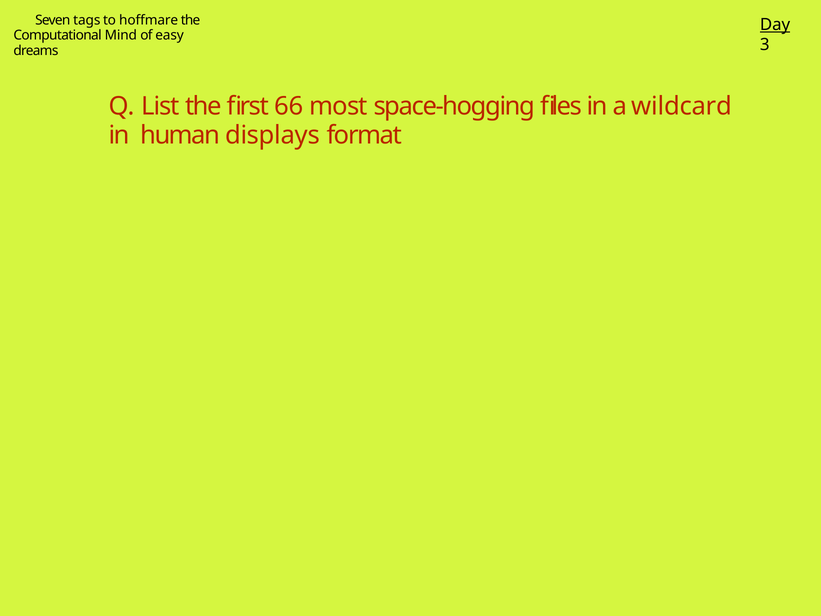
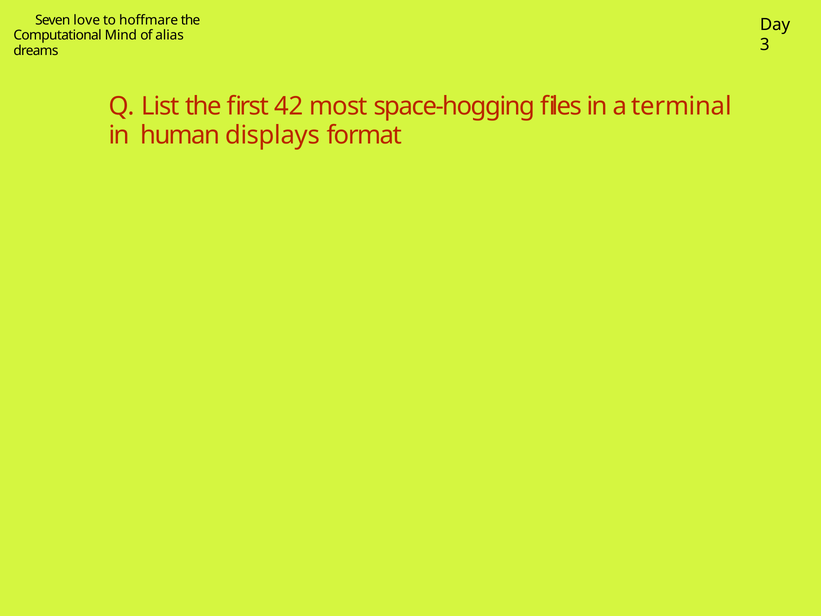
tags: tags -> love (87, 20)
Day underline: present -> none (775, 25)
easy: easy -> alias (170, 35)
66: 66 -> 42 (289, 106)
wildcard: wildcard -> terminal (682, 106)
